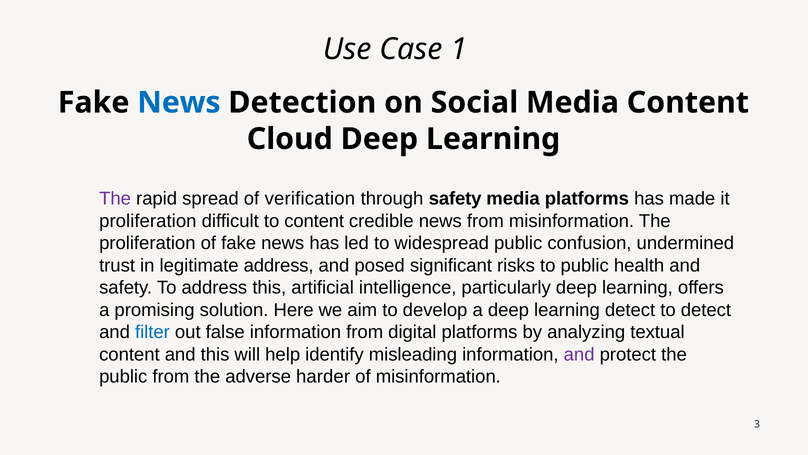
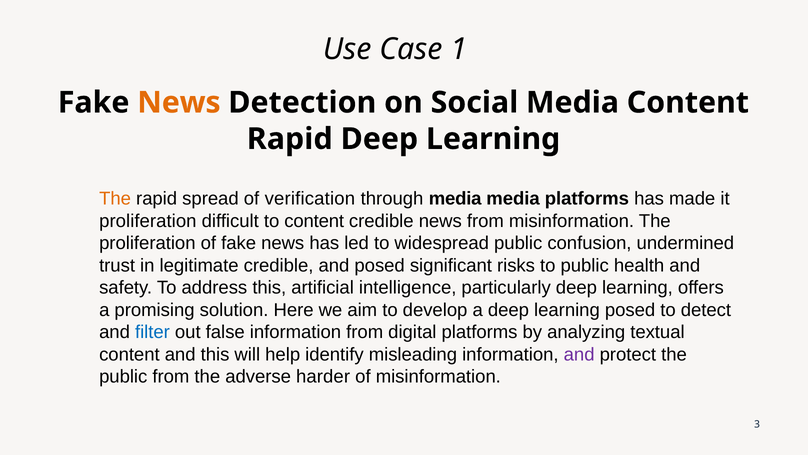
News colour: blue -> orange (179, 102)
Cloud: Cloud -> Rapid (290, 139)
The colour: purple -> orange (115, 199)
through safety: safety -> media (455, 199)
legitimate address: address -> credible (279, 265)
learning detect: detect -> posed (630, 310)
